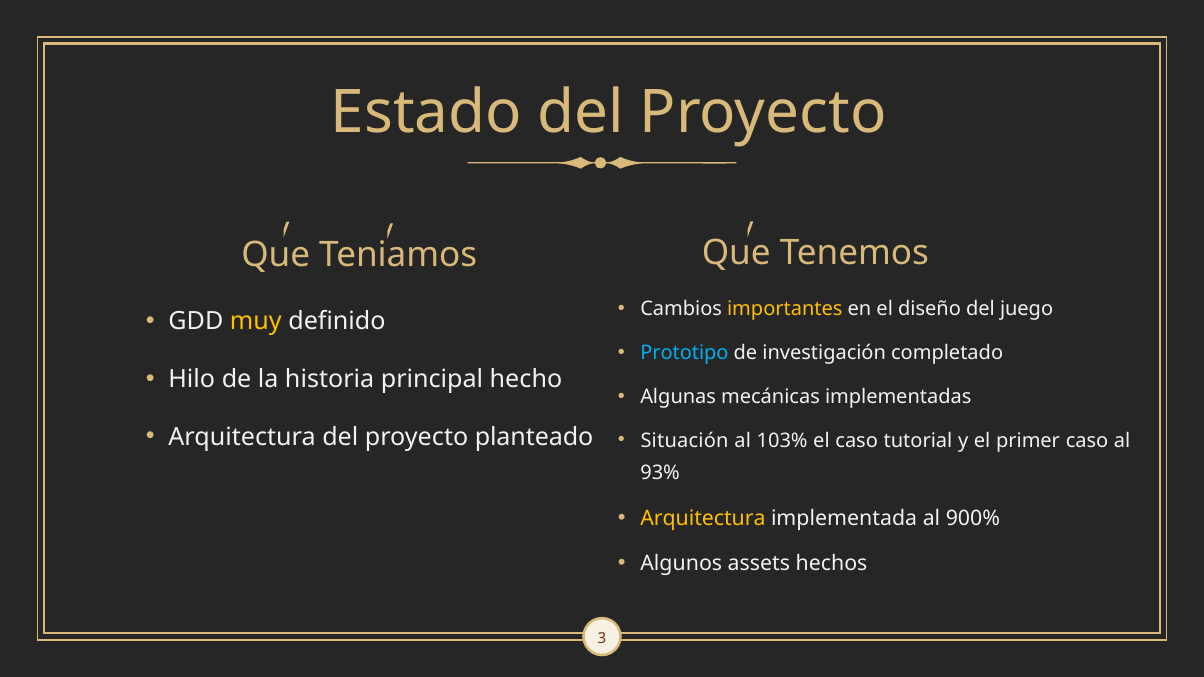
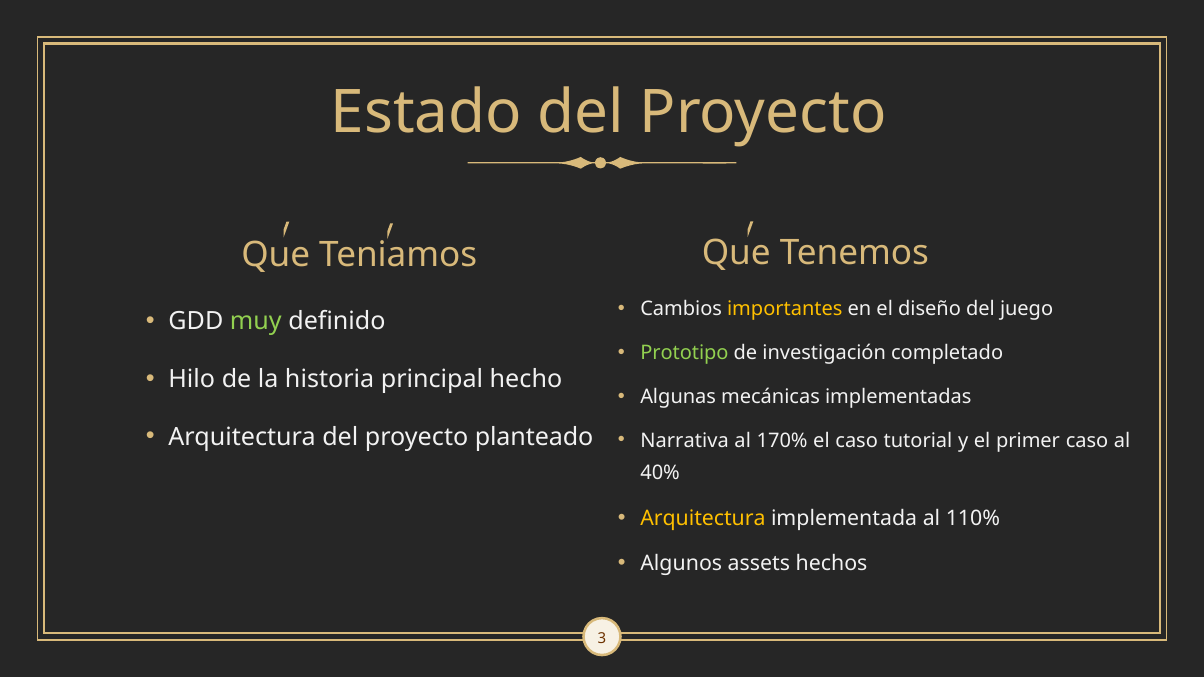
muy colour: yellow -> light green (256, 322)
Prototipo colour: light blue -> light green (684, 353)
Situación: Situación -> Narrativa (685, 441)
103%: 103% -> 170% (782, 441)
93%: 93% -> 40% (660, 473)
900%: 900% -> 110% (973, 518)
